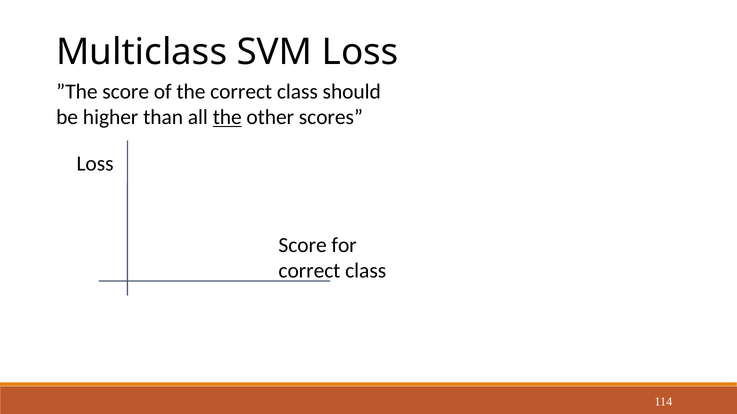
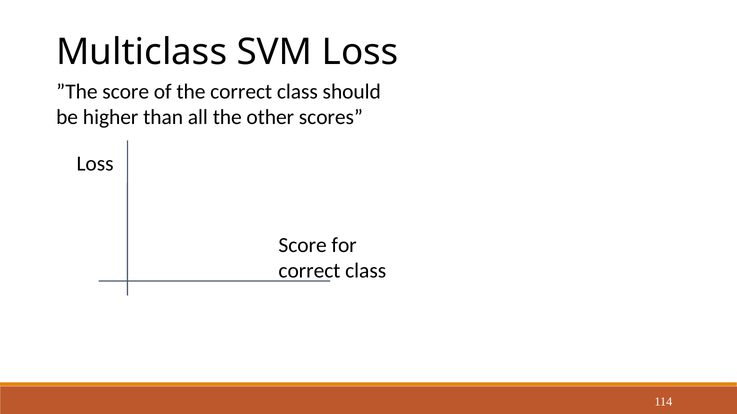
the underline: present -> none (227, 117)
